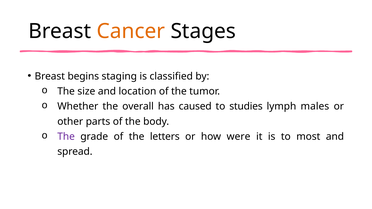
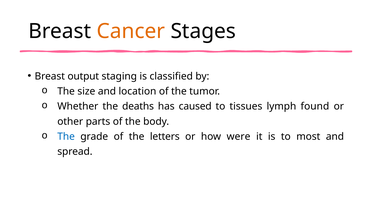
begins: begins -> output (83, 76)
overall: overall -> deaths (138, 106)
studies: studies -> tissues (246, 106)
males: males -> found (315, 106)
The colour: purple -> blue (66, 137)
